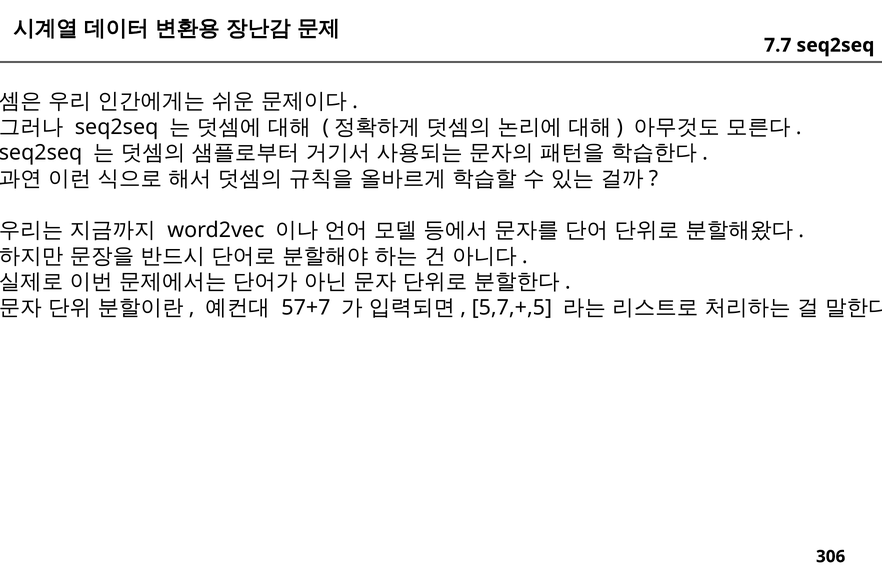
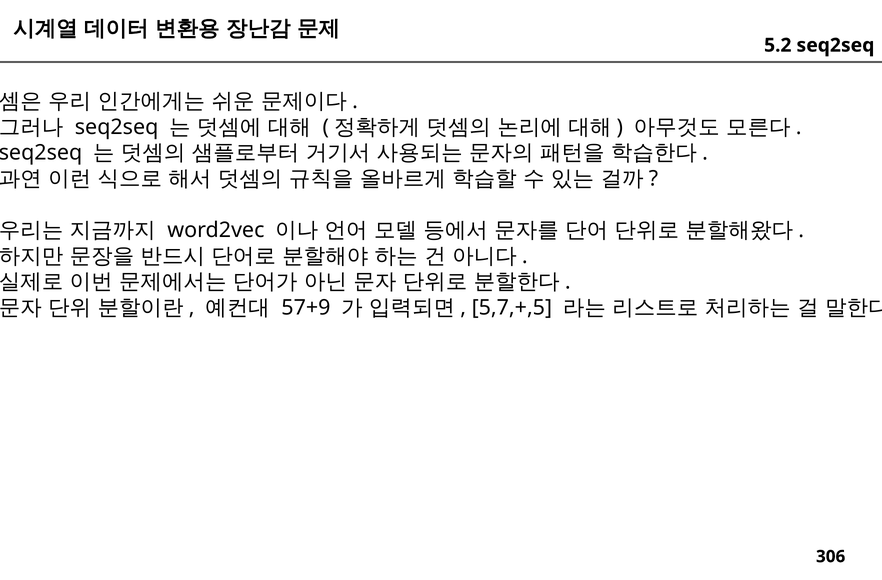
7.7: 7.7 -> 5.2 (778, 45)
57+7: 57+7 -> 57+9 (306, 307)
